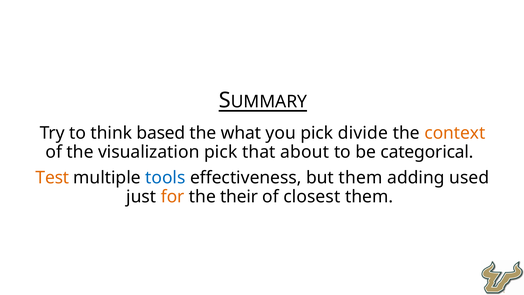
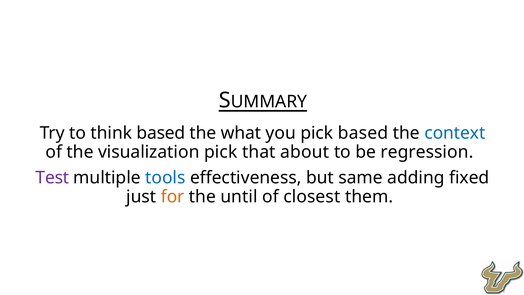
pick divide: divide -> based (363, 133)
context colour: orange -> blue (455, 133)
categorical: categorical -> regression (427, 152)
Test colour: orange -> purple (52, 178)
but them: them -> same (361, 178)
used: used -> fixed (469, 178)
their: their -> until (239, 197)
